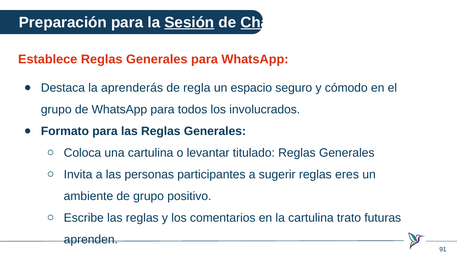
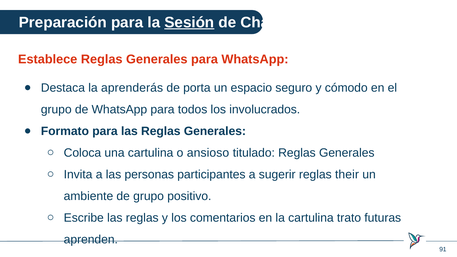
Chat underline: present -> none (257, 22)
regla: regla -> porta (197, 88)
levantar: levantar -> ansioso (208, 153)
eres: eres -> their (347, 175)
